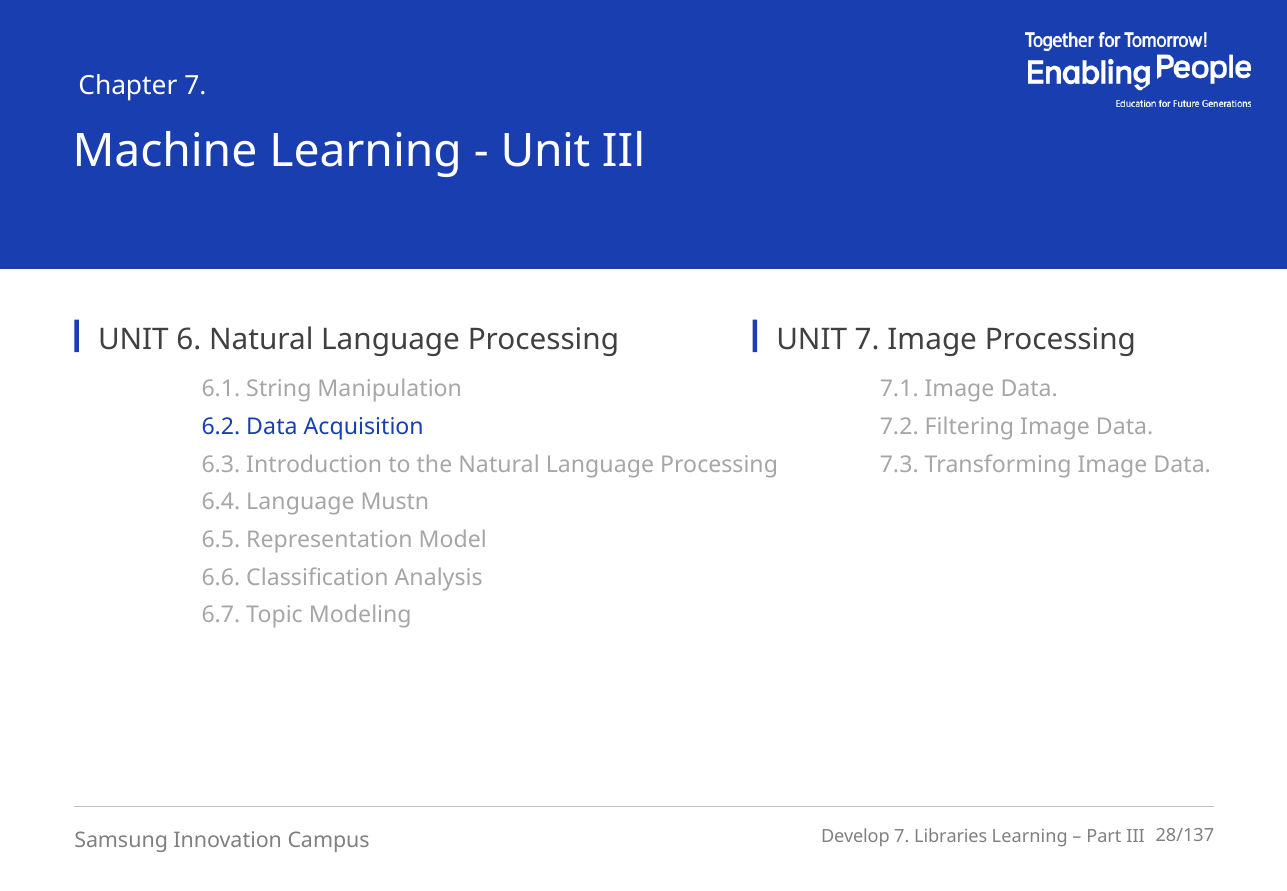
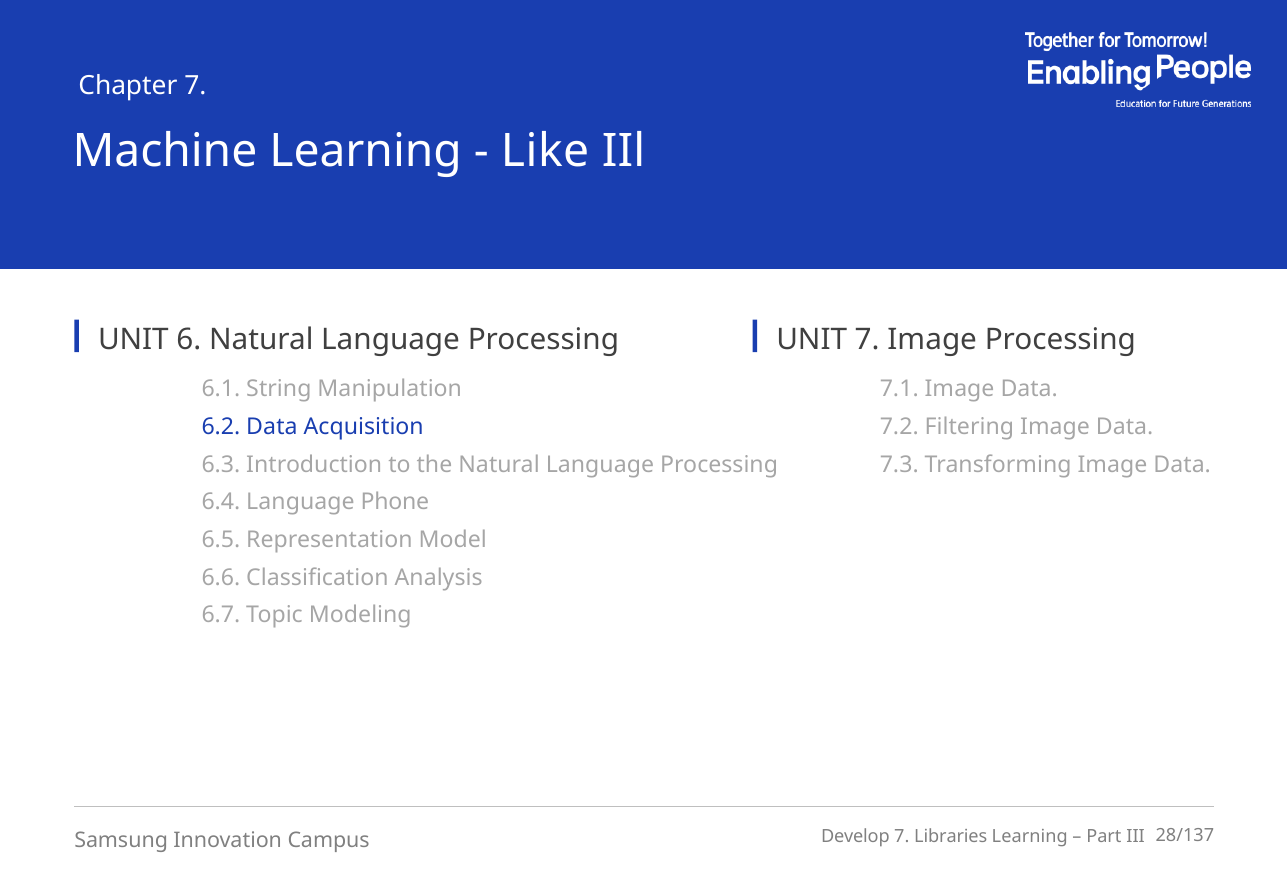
Unit: Unit -> Like (545, 152)
Mustn: Mustn -> Phone (395, 502)
